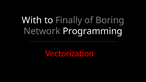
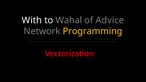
Finally: Finally -> Wahal (69, 20)
Boring: Boring -> Advice (110, 20)
Programming colour: white -> yellow (93, 31)
